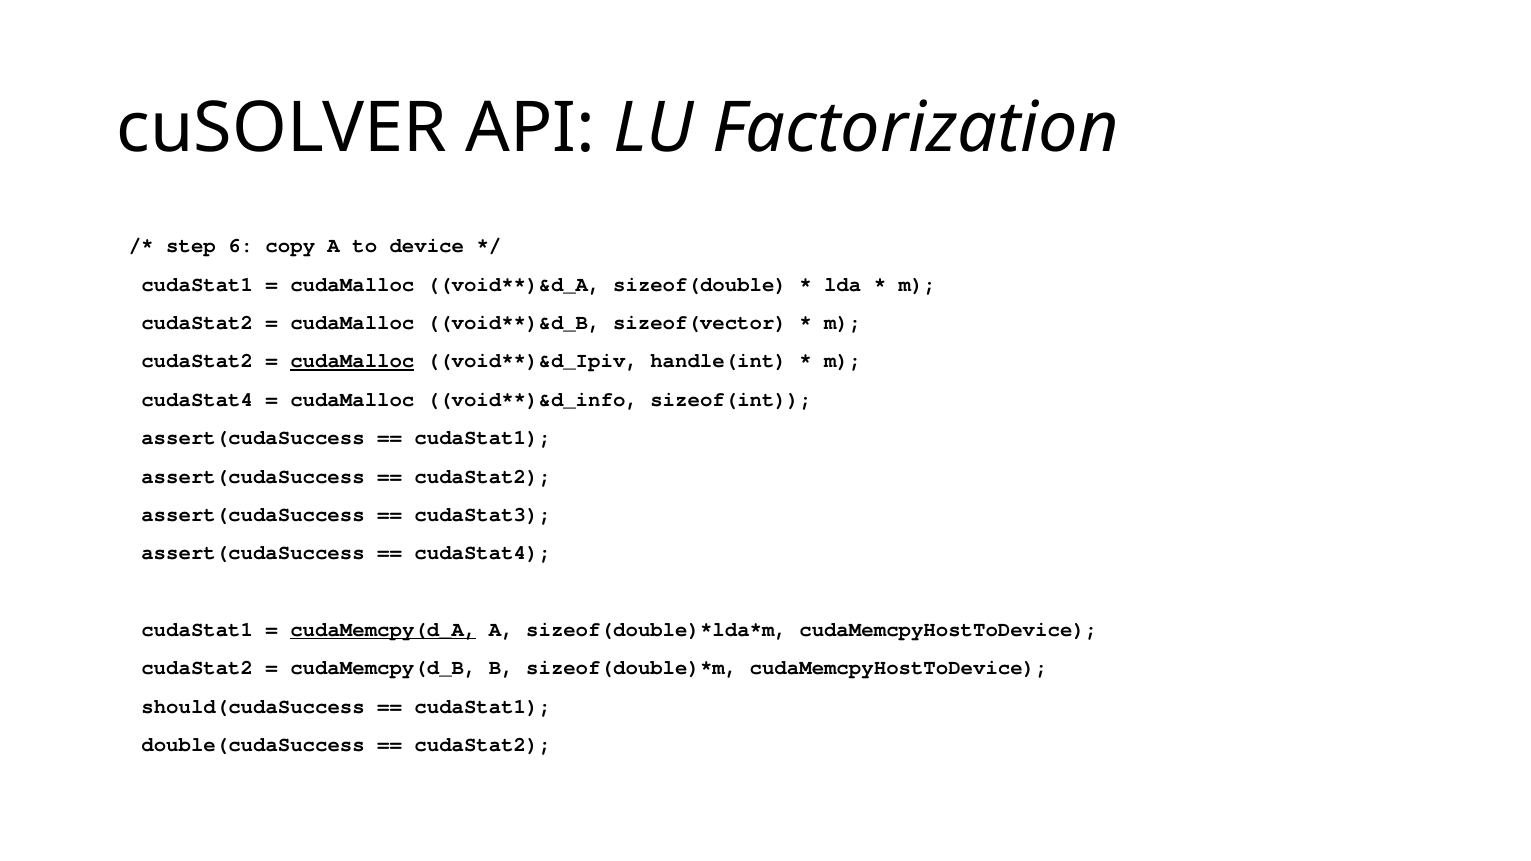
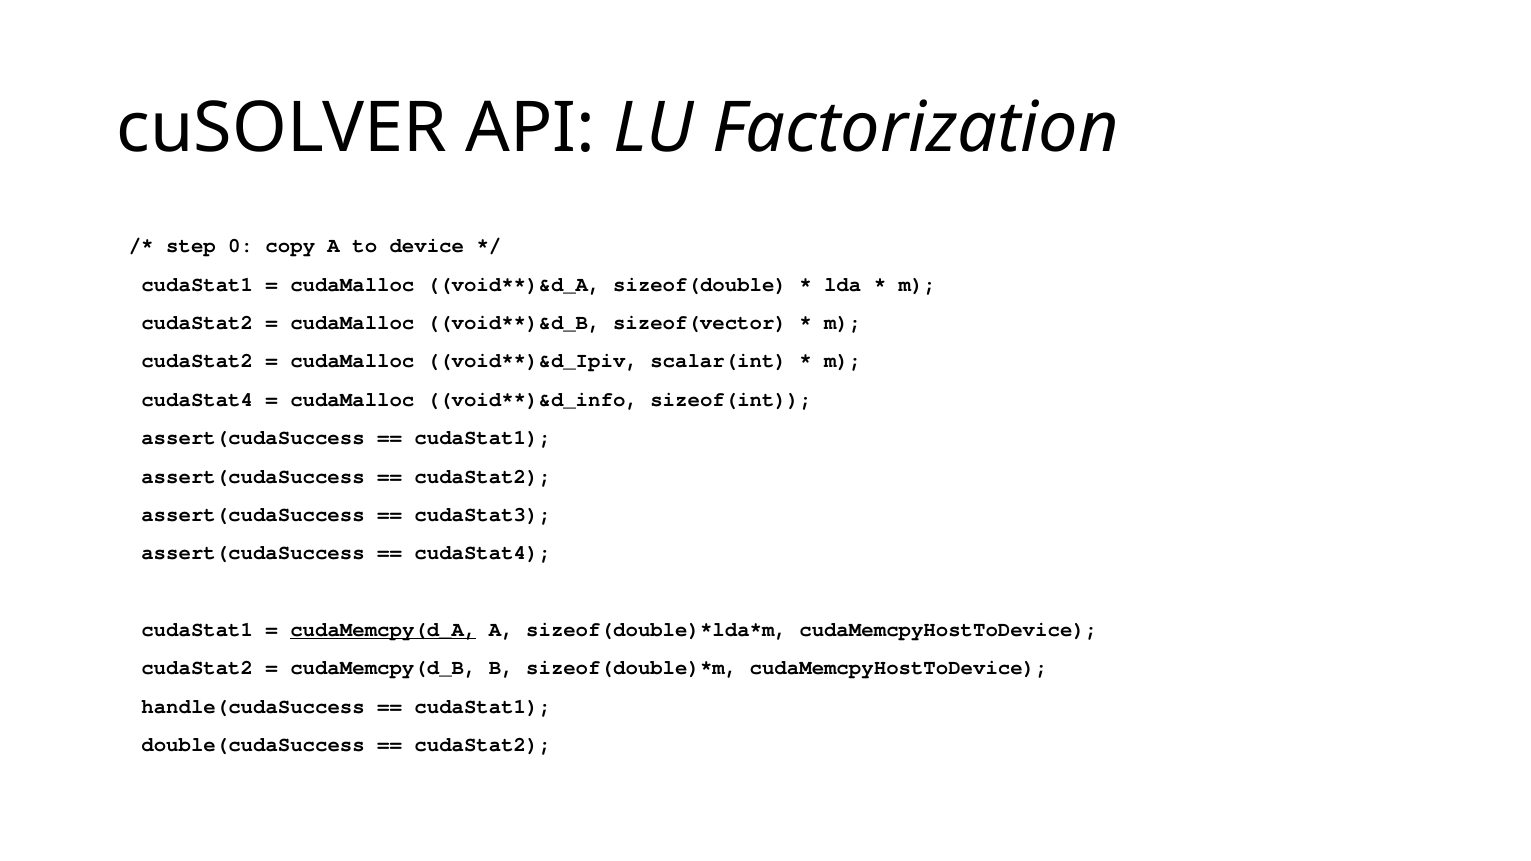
6: 6 -> 0 (241, 246)
cudaMalloc underline: present -> none (352, 361)
handle(int: handle(int -> scalar(int (719, 361)
should(cudaSuccess: should(cudaSuccess -> handle(cudaSuccess (253, 707)
